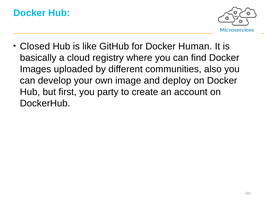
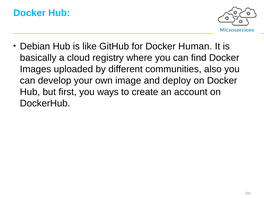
Closed: Closed -> Debian (35, 46)
party: party -> ways (108, 92)
